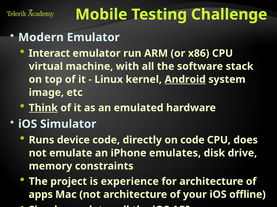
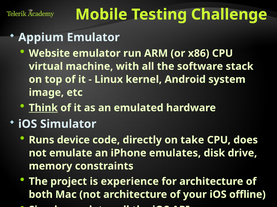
Modern: Modern -> Appium (41, 37)
Interact: Interact -> Website (49, 53)
Android underline: present -> none (185, 80)
on code: code -> take (192, 140)
apps: apps -> both (41, 195)
